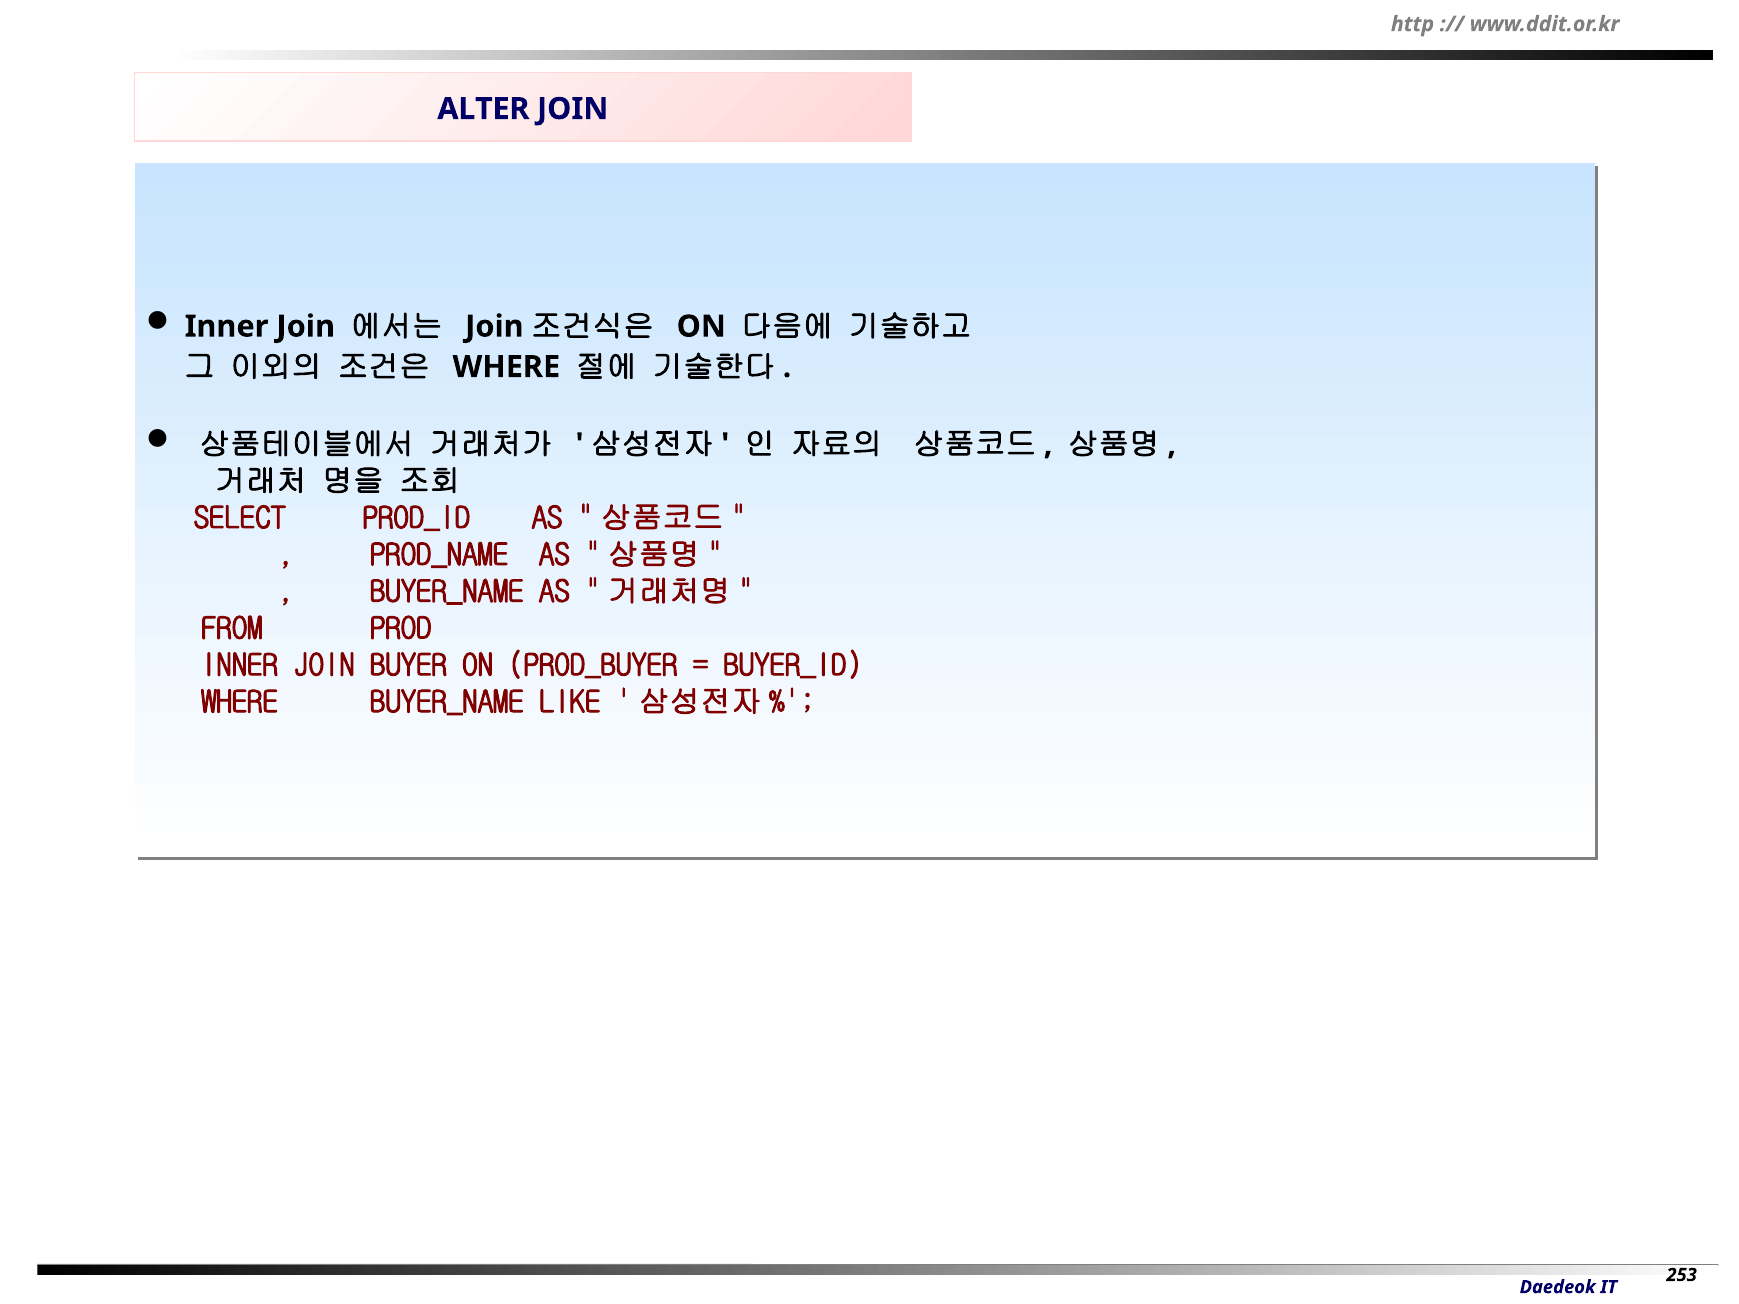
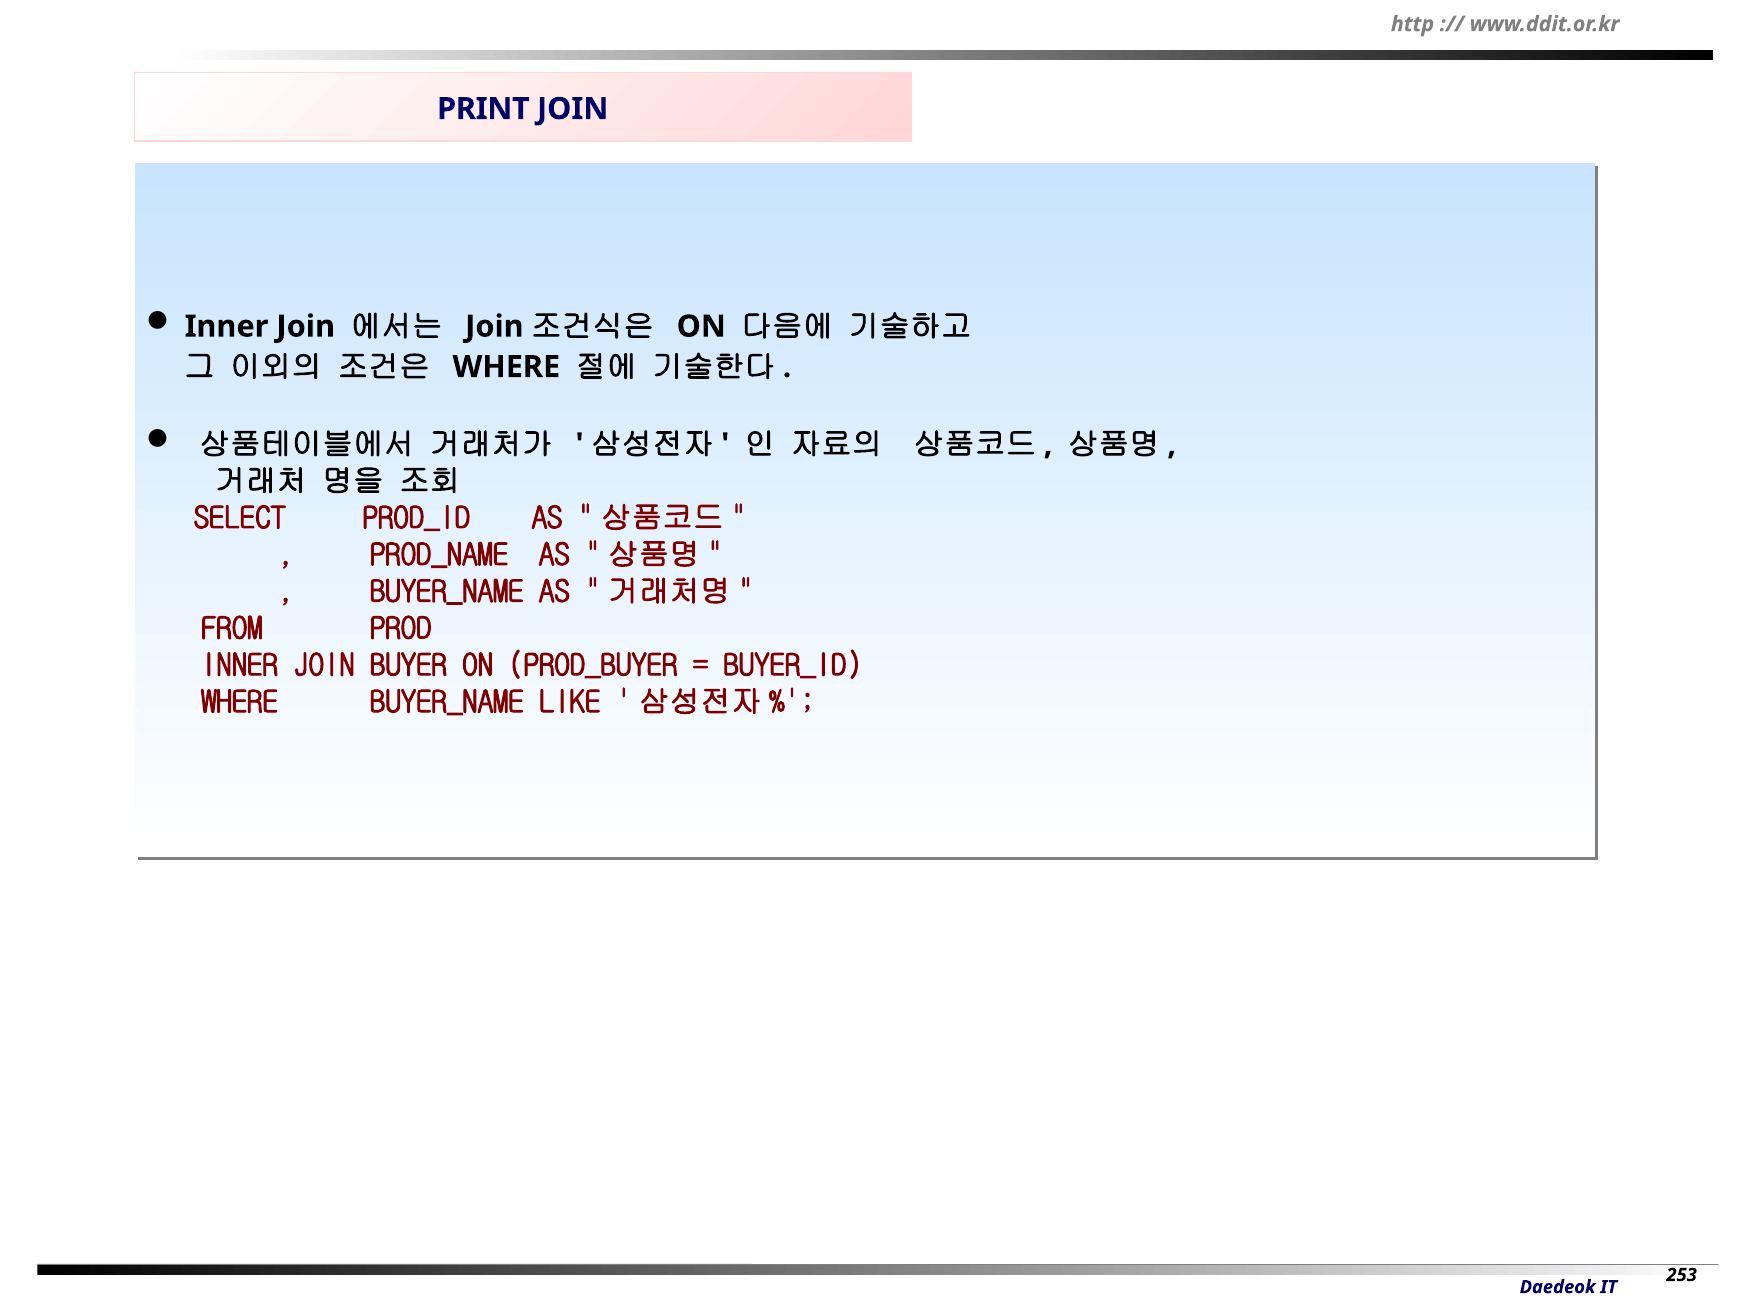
ALTER: ALTER -> PRINT (483, 109)
